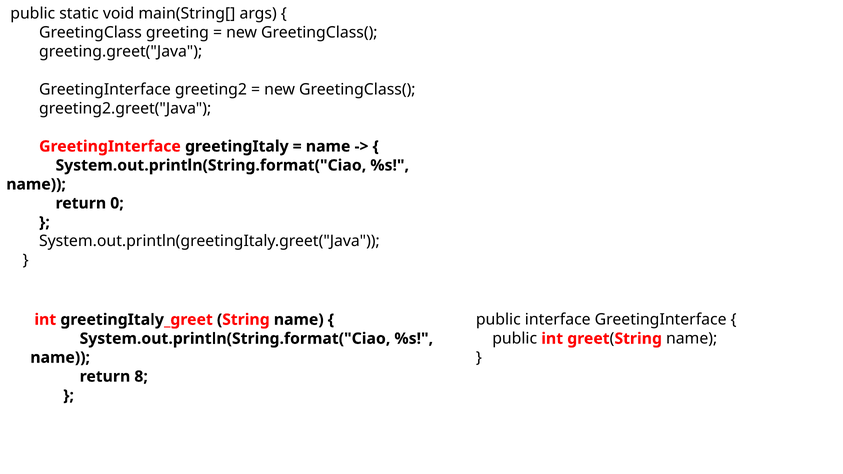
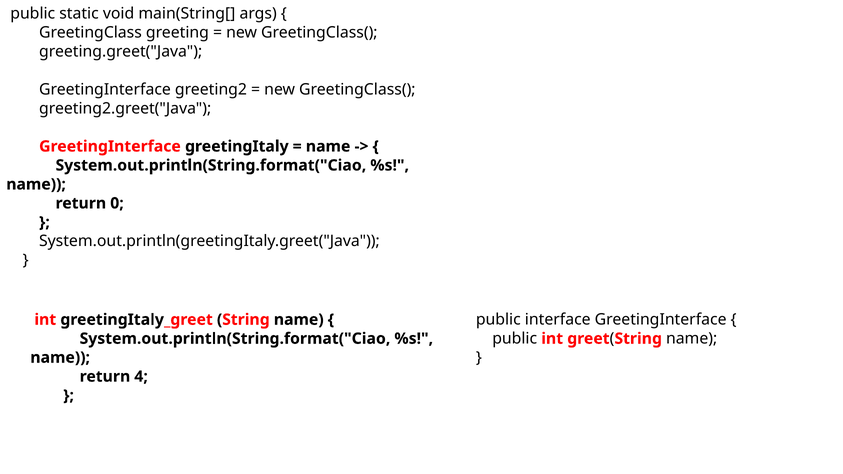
8: 8 -> 4 (141, 377)
